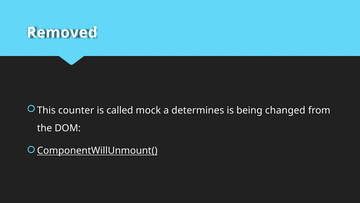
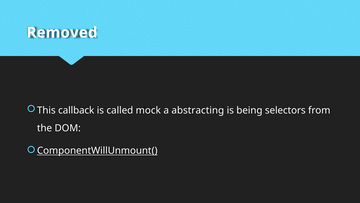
counter: counter -> callback (76, 110)
determines: determines -> abstracting (198, 110)
changed: changed -> selectors (285, 110)
